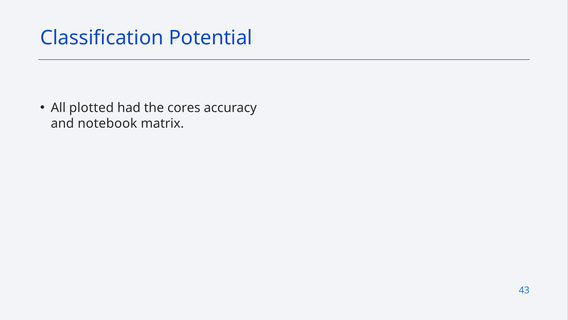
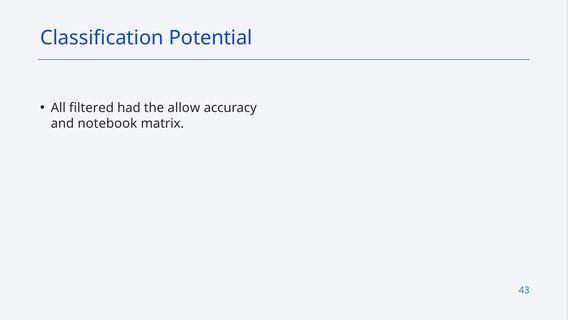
plotted: plotted -> filtered (91, 108)
cores: cores -> allow (184, 108)
